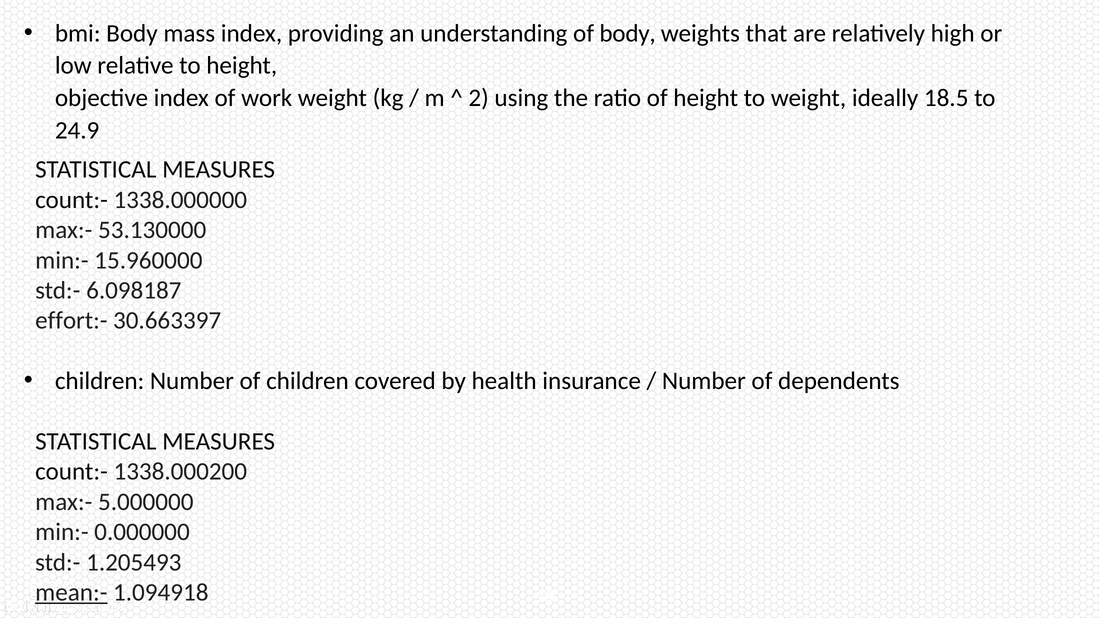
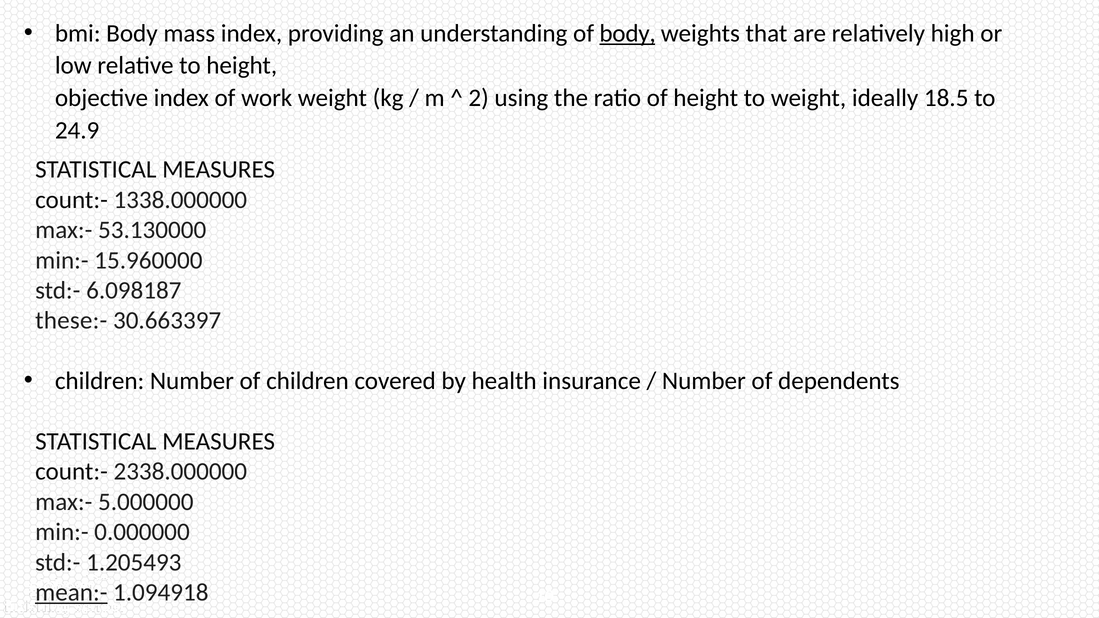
body underline: none -> present (628, 33)
effort:-: effort:- -> these:- (71, 321)
1338.000200: 1338.000200 -> 2338.000000 (180, 472)
